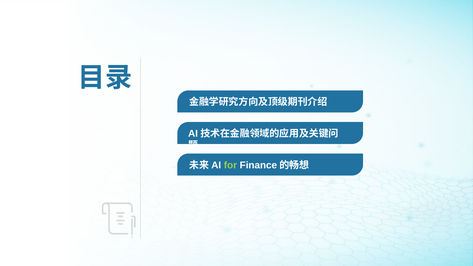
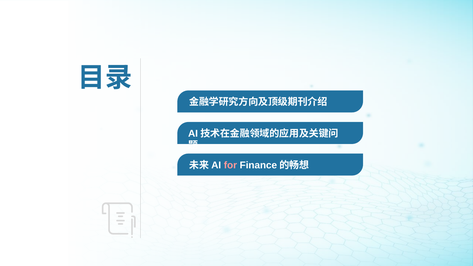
for colour: light green -> pink (230, 165)
